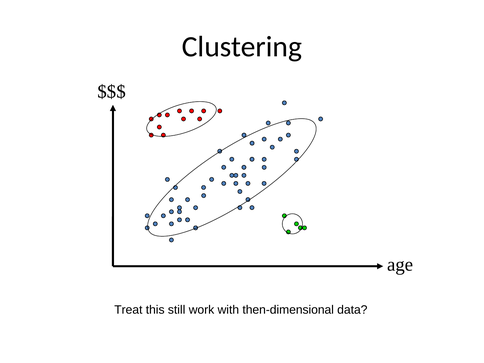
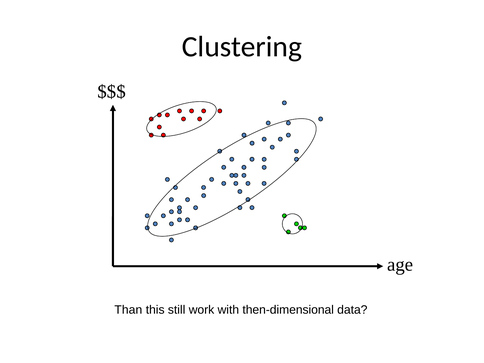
Treat: Treat -> Than (128, 310)
